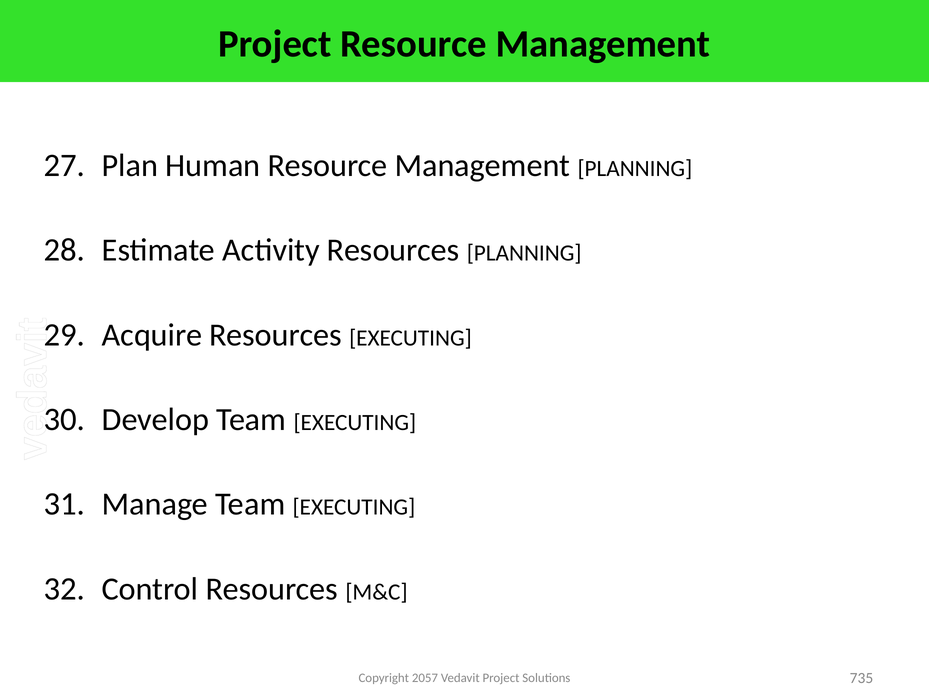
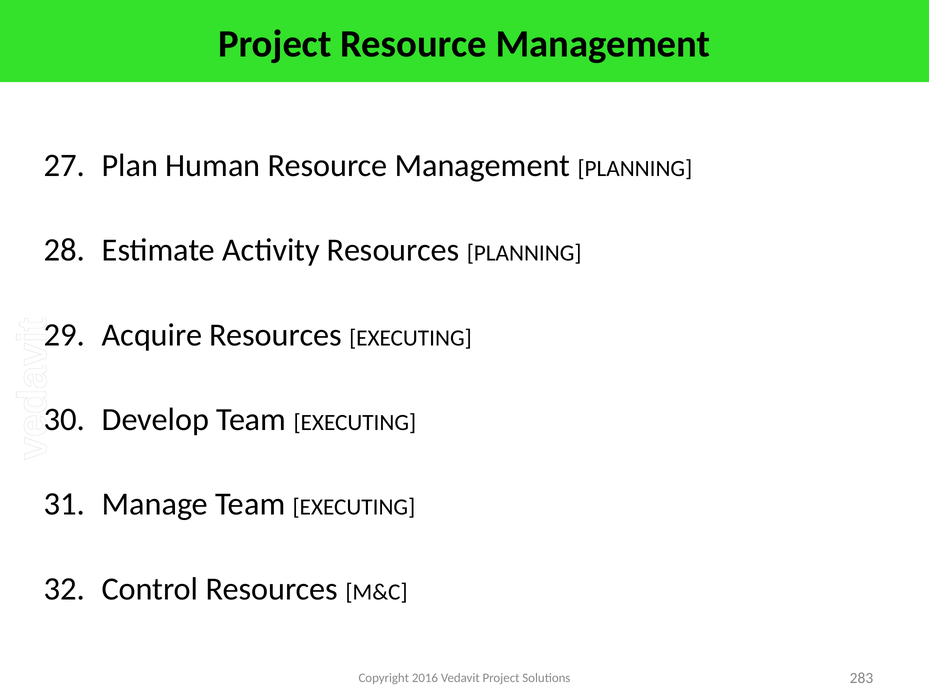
2057: 2057 -> 2016 (425, 678)
735: 735 -> 283 (861, 678)
